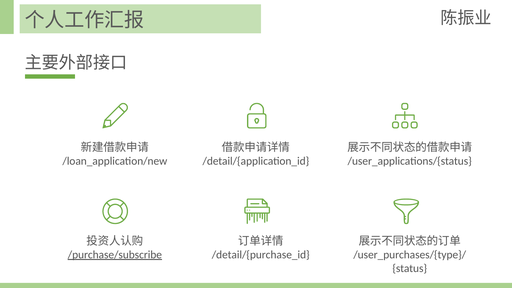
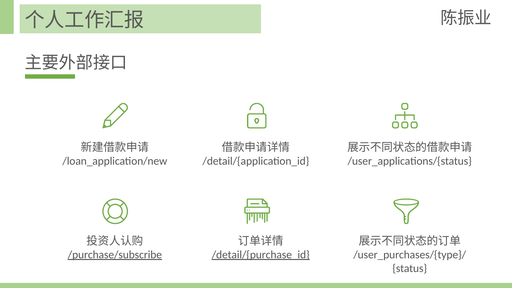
/detail/{purchase_id underline: none -> present (261, 255)
